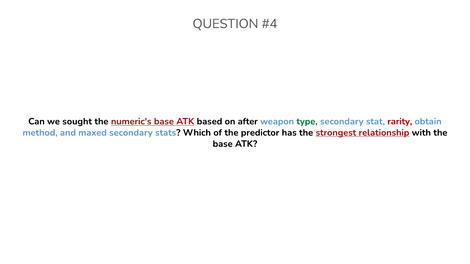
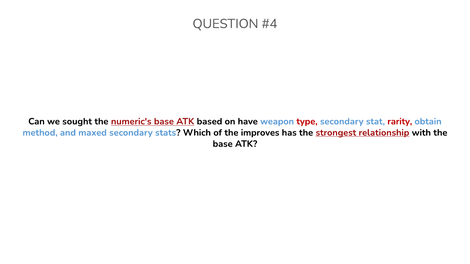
after: after -> have (248, 122)
type colour: green -> red (307, 122)
predictor: predictor -> improves (260, 133)
